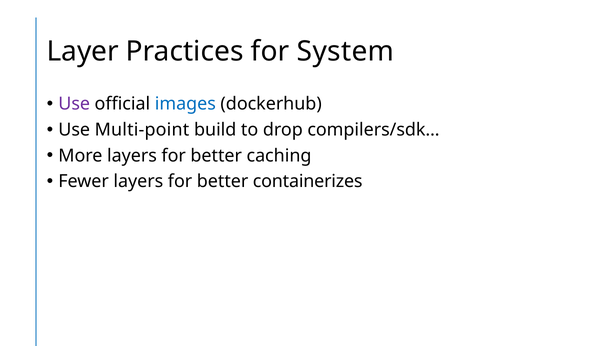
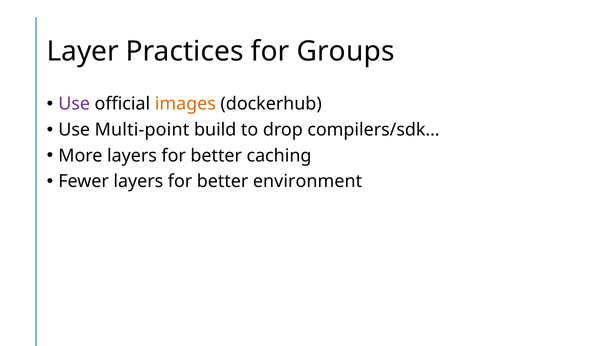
System: System -> Groups (346, 52)
images colour: blue -> orange (185, 104)
containerizes: containerizes -> environment (308, 181)
